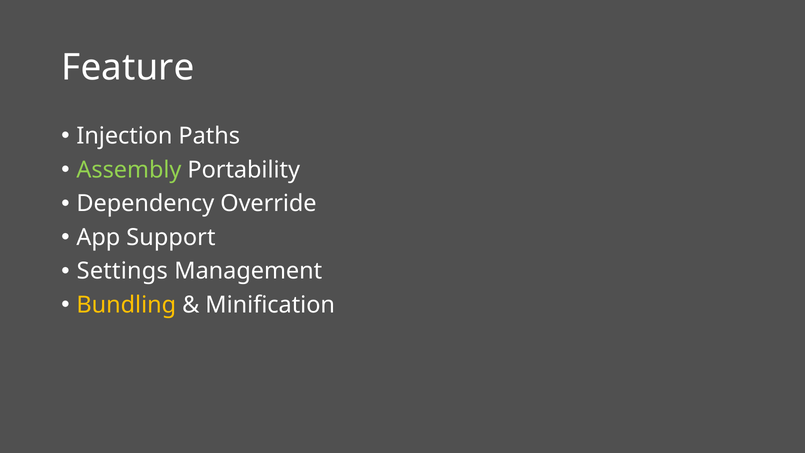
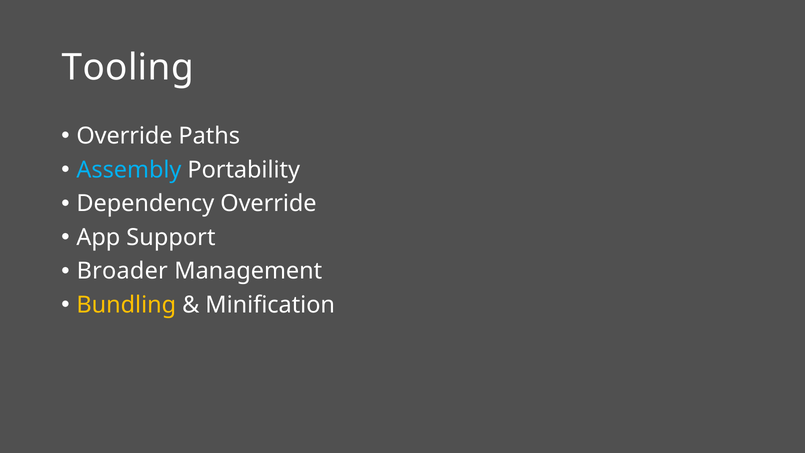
Feature: Feature -> Tooling (128, 68)
Injection: Injection -> Override (124, 136)
Assembly colour: light green -> light blue (129, 170)
Settings: Settings -> Broader (122, 271)
